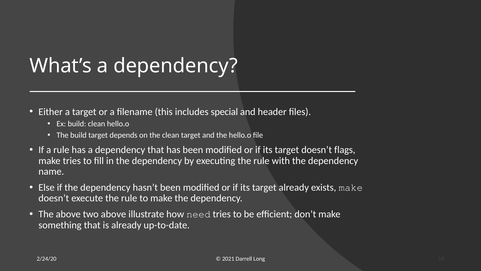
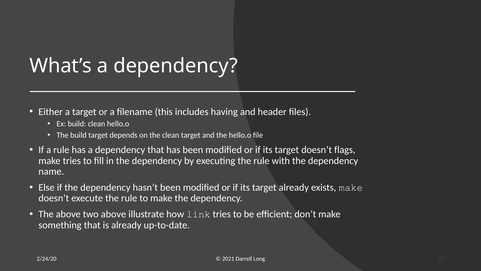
special: special -> having (224, 112)
need: need -> link (198, 214)
